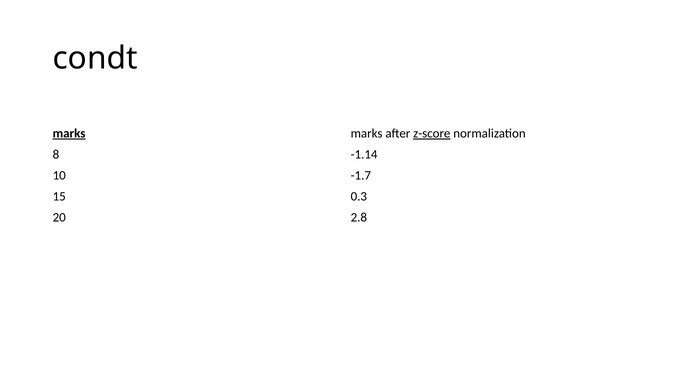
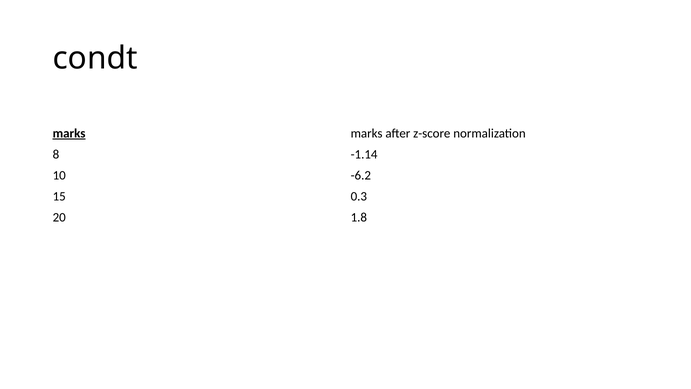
z-score underline: present -> none (432, 133)
-1.7: -1.7 -> -6.2 (361, 175)
2.8: 2.8 -> 1.8 (359, 217)
